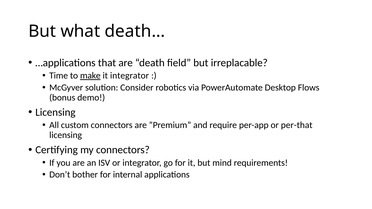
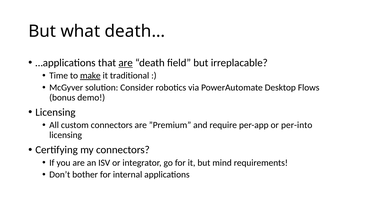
are underline: none -> present (126, 63)
it integrator: integrator -> traditional (130, 76)
per-that: per-that -> per-into (297, 125)
